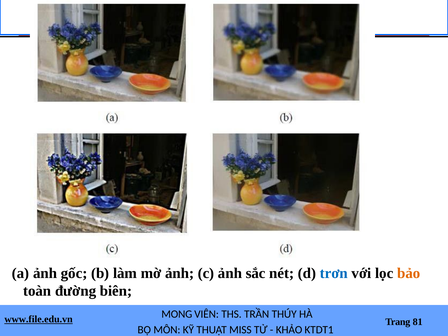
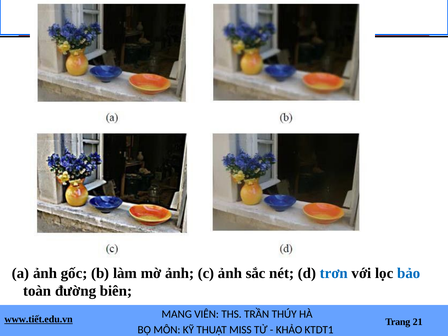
bảo colour: orange -> blue (409, 273)
MONG: MONG -> MANG (177, 314)
www.file.edu.vn: www.file.edu.vn -> www.tiết.edu.vn (39, 319)
81: 81 -> 21 (418, 322)
